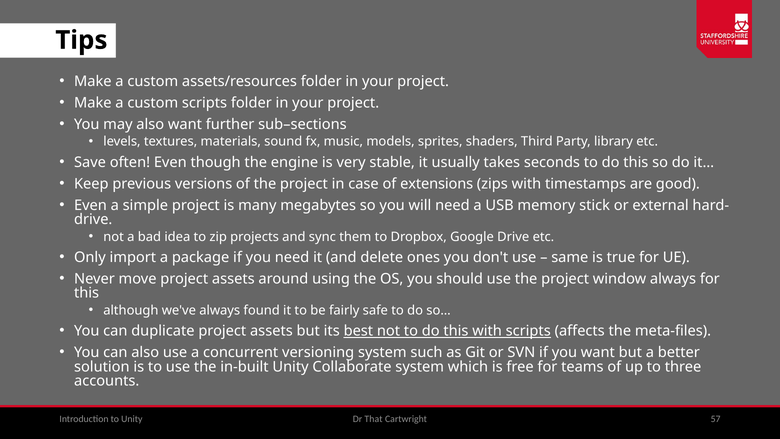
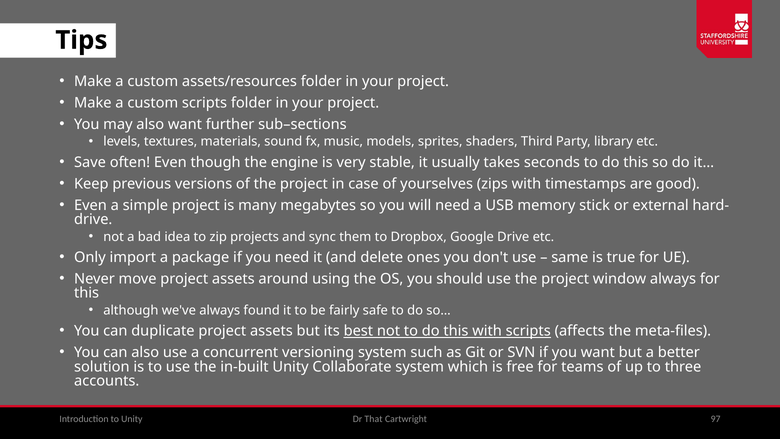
extensions: extensions -> yourselves (437, 184)
57: 57 -> 97 (716, 419)
